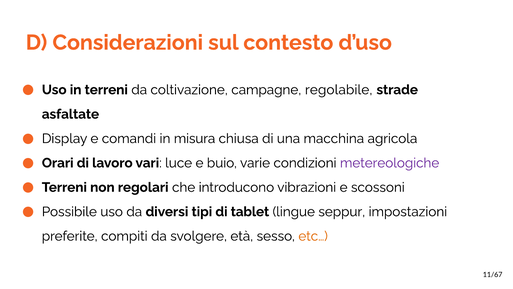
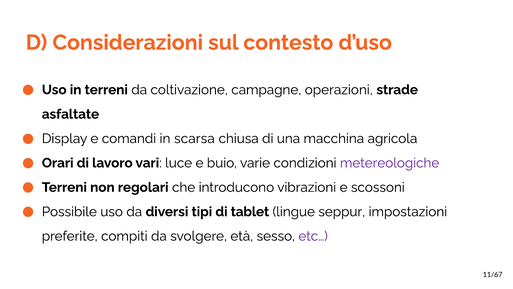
regolabile: regolabile -> operazioni (339, 90)
misura: misura -> scarsa (194, 138)
etc… colour: orange -> purple (313, 236)
